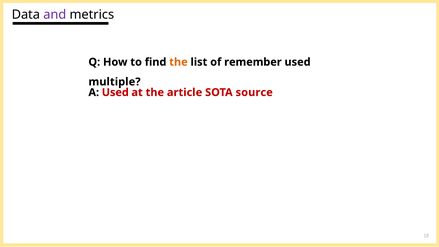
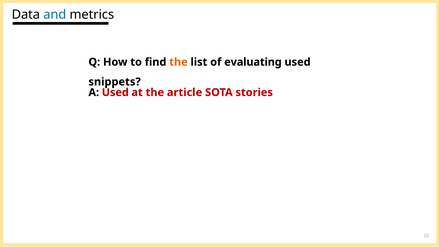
and colour: purple -> blue (55, 15)
remember: remember -> evaluating (253, 62)
multiple: multiple -> snippets (115, 82)
source: source -> stories (254, 92)
